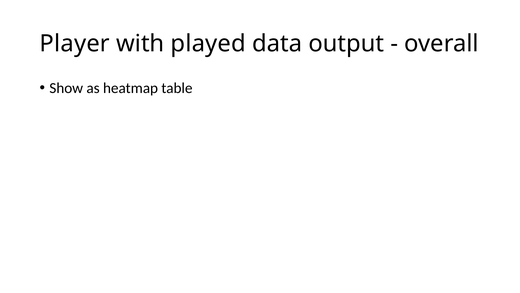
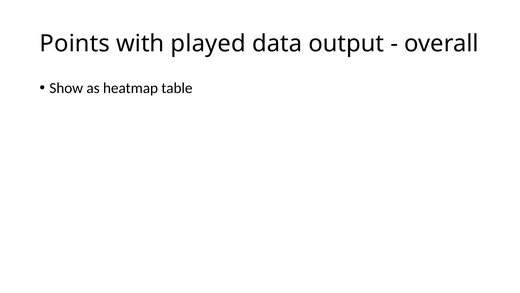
Player: Player -> Points (75, 44)
